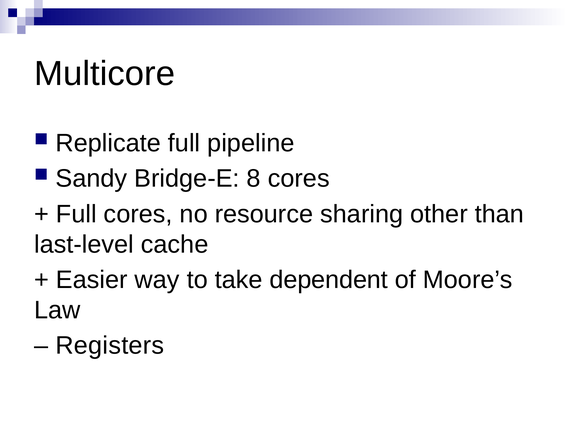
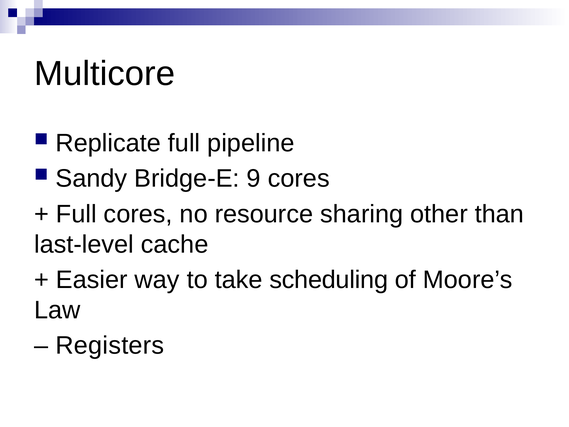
8: 8 -> 9 (254, 178)
dependent: dependent -> scheduling (329, 280)
